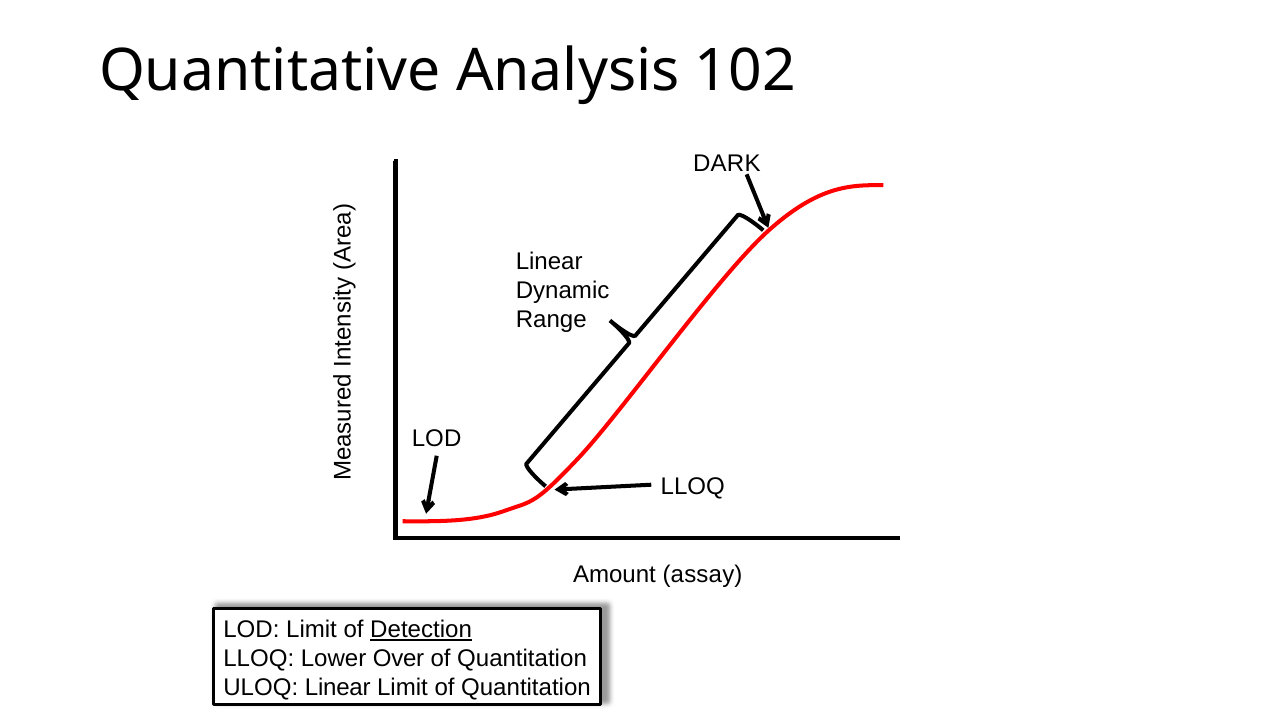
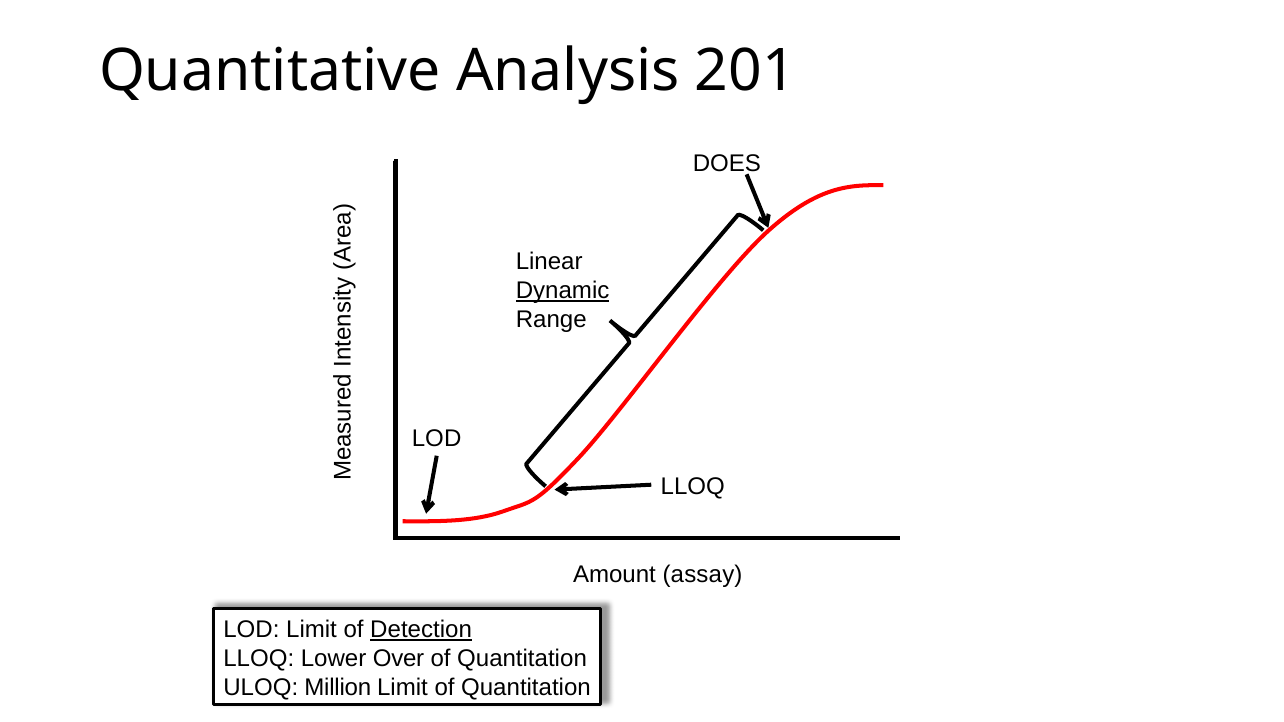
102: 102 -> 201 (745, 71)
DARK: DARK -> DOES (727, 164)
Dynamic underline: none -> present (563, 291)
ULOQ Linear: Linear -> Million (338, 687)
